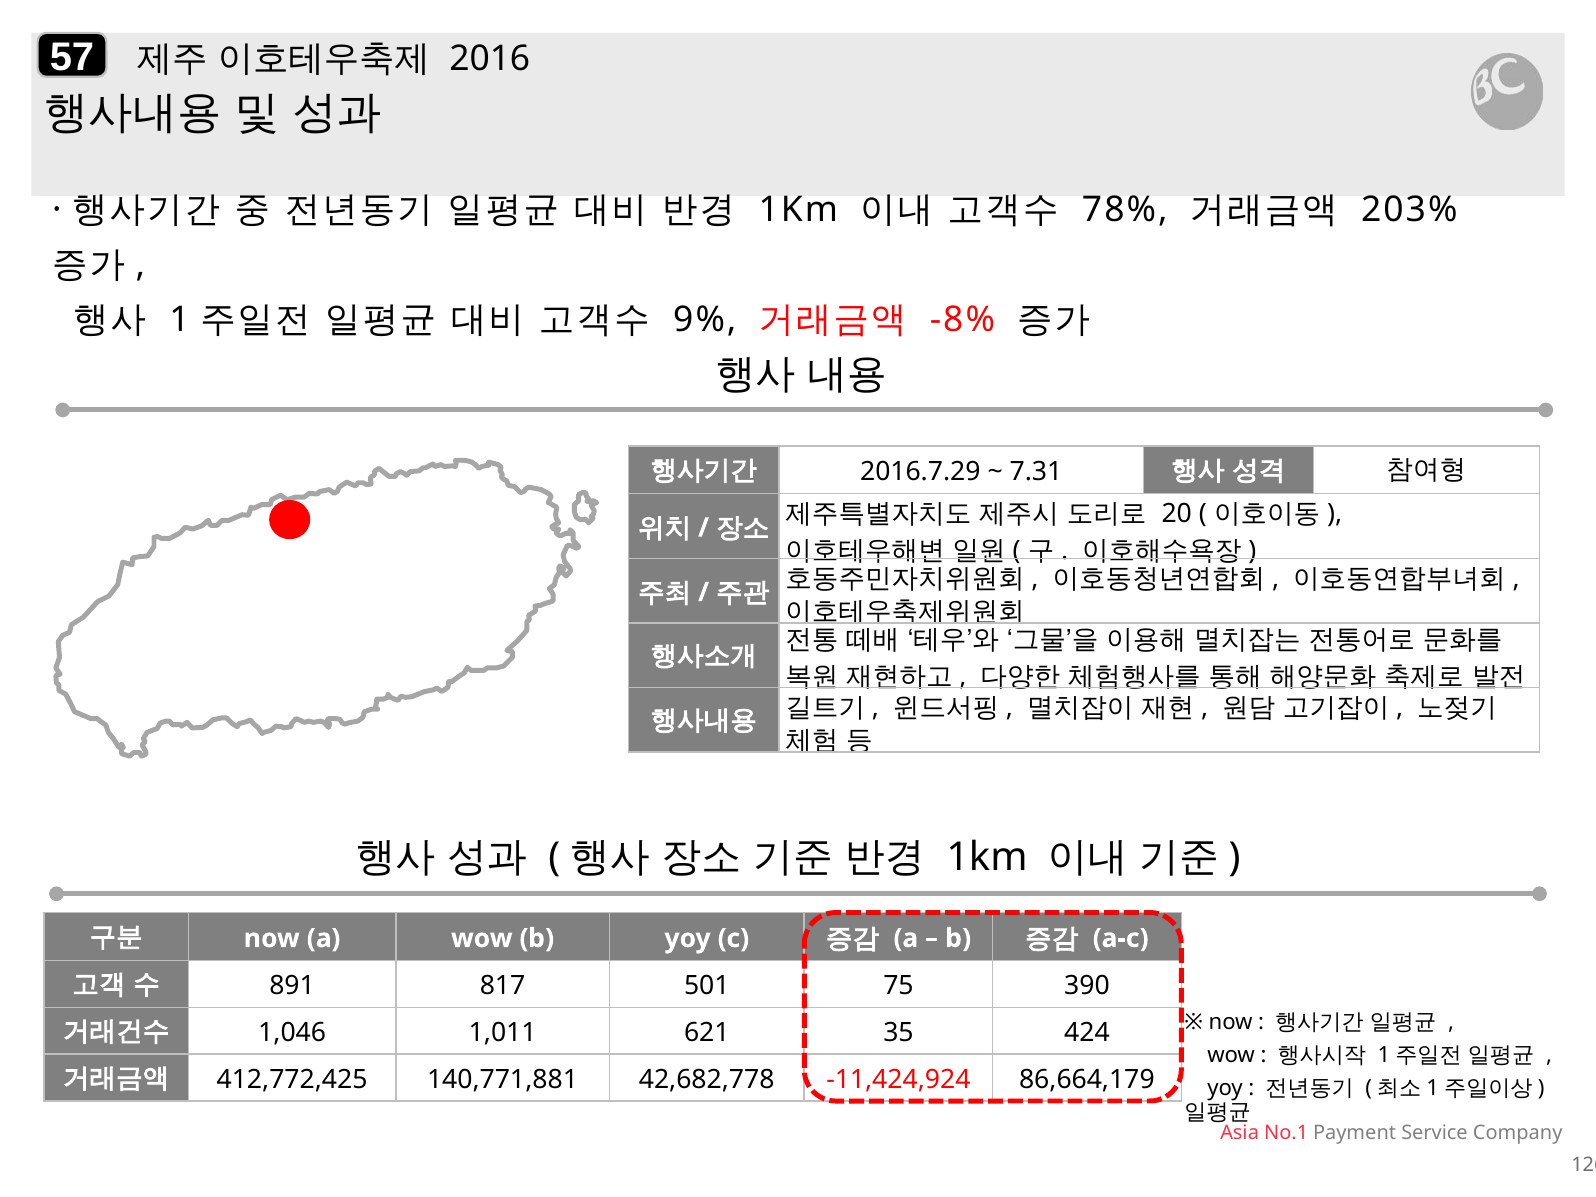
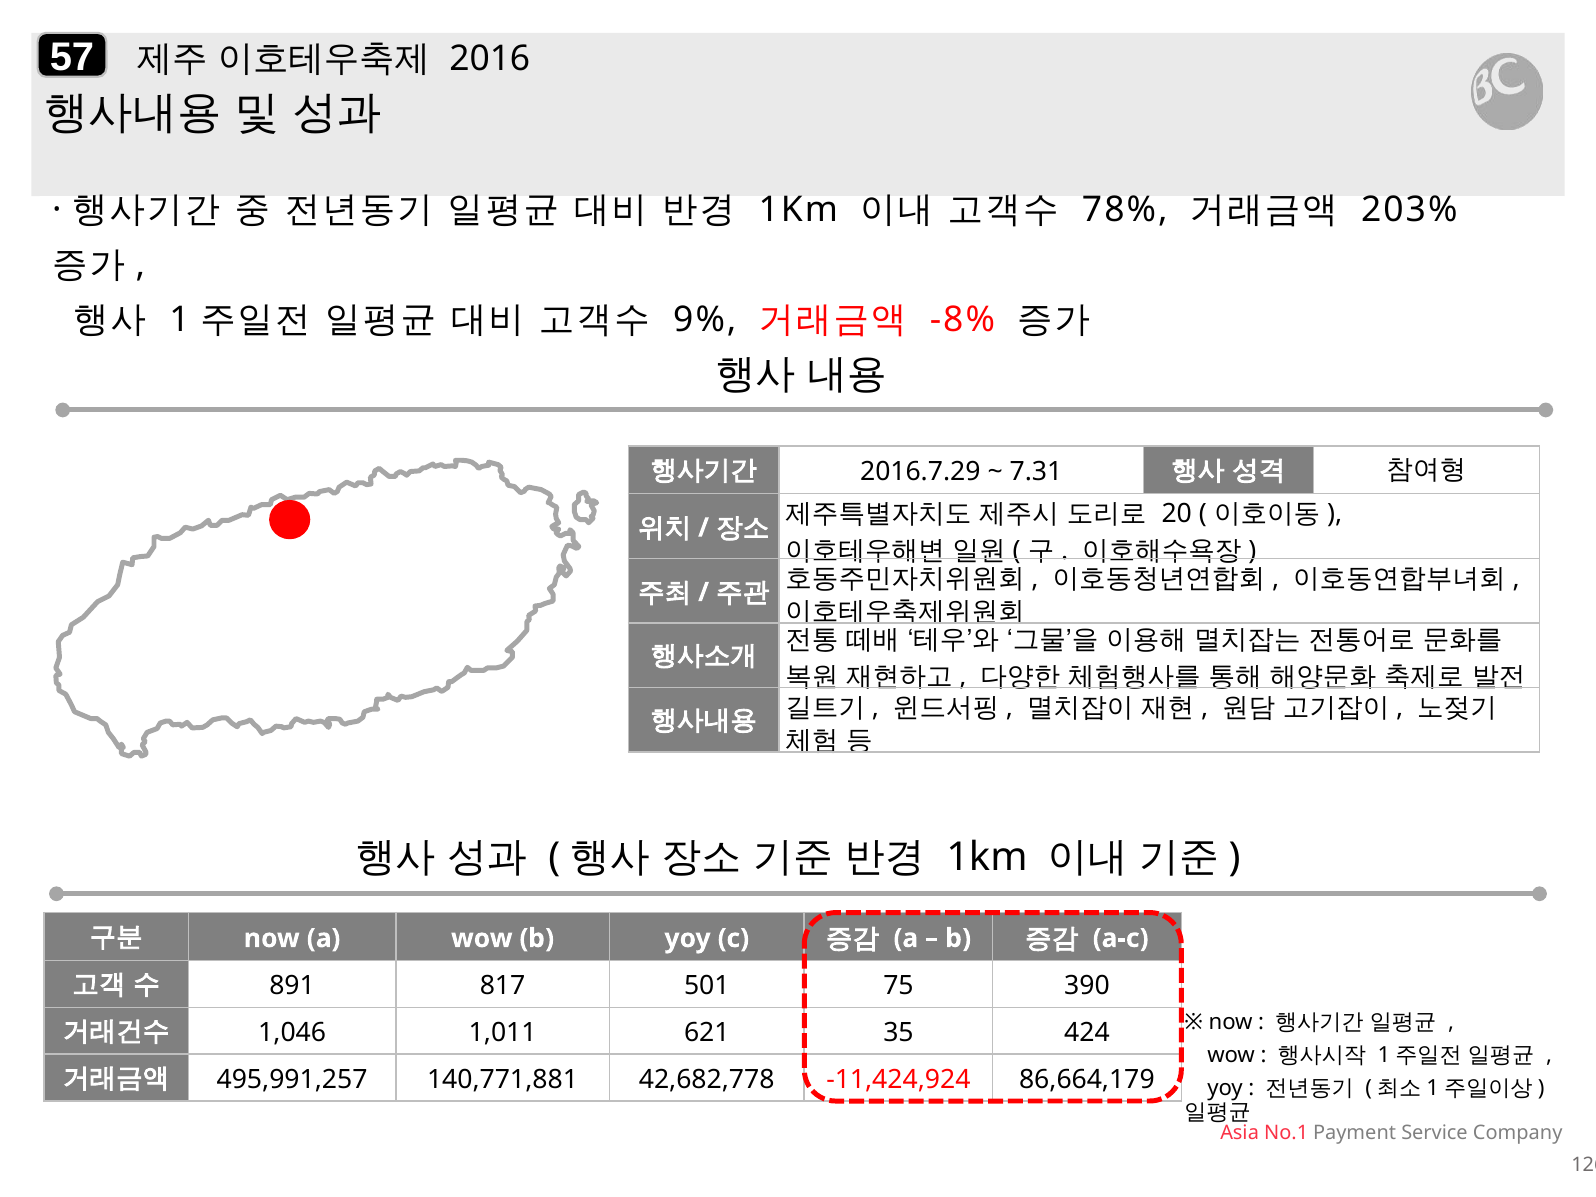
412,772,425: 412,772,425 -> 495,991,257 (292, 1080)
